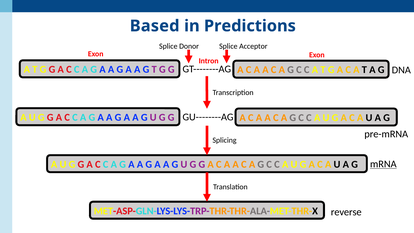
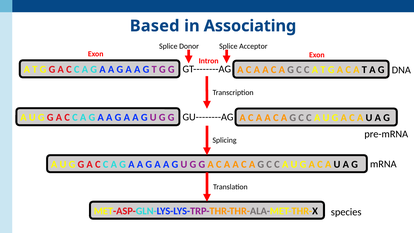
Predictions: Predictions -> Associating (250, 26)
mRNA underline: present -> none (383, 164)
reverse: reverse -> species (346, 212)
